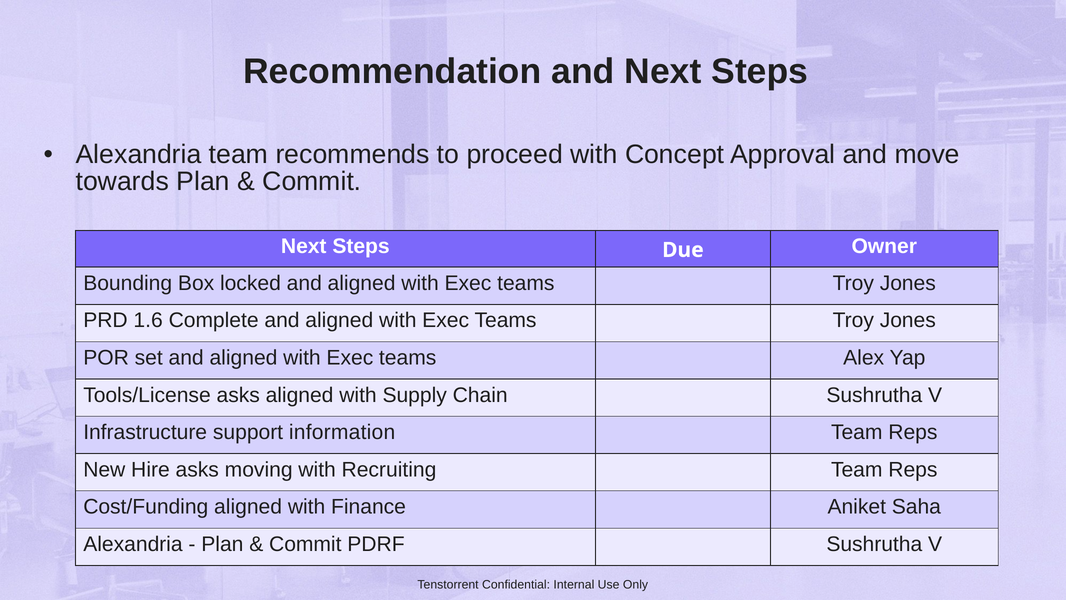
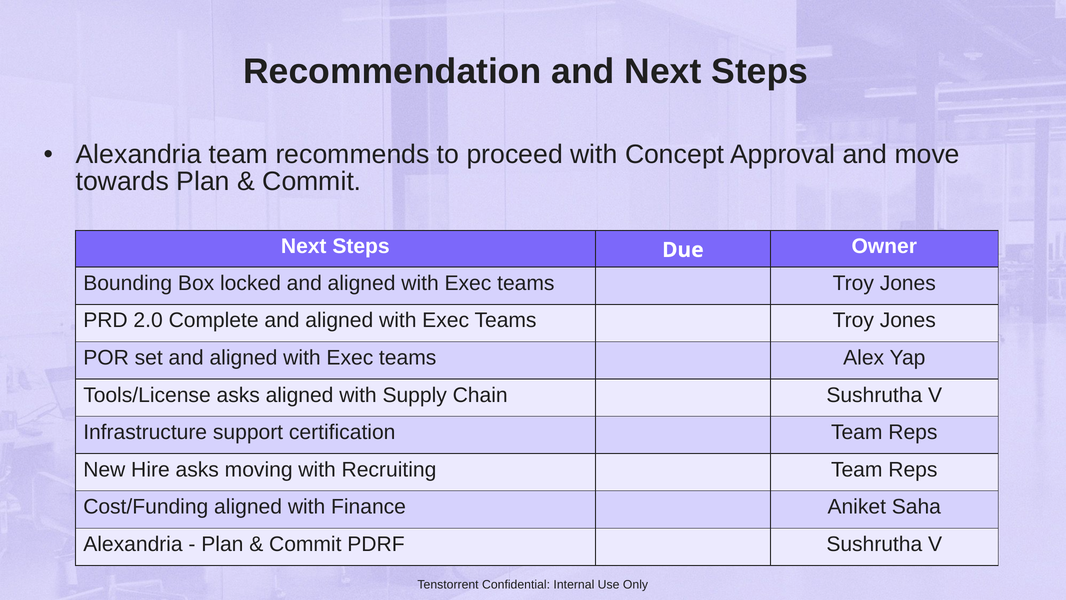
1.6: 1.6 -> 2.0 (148, 320)
information: information -> certification (342, 432)
